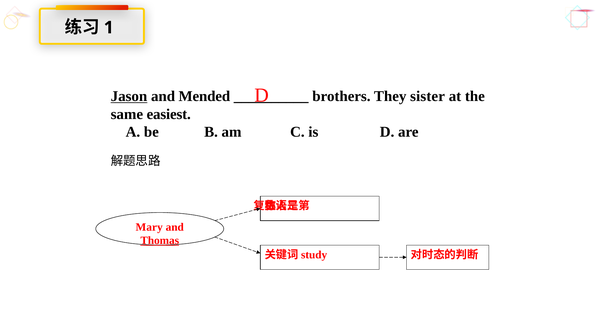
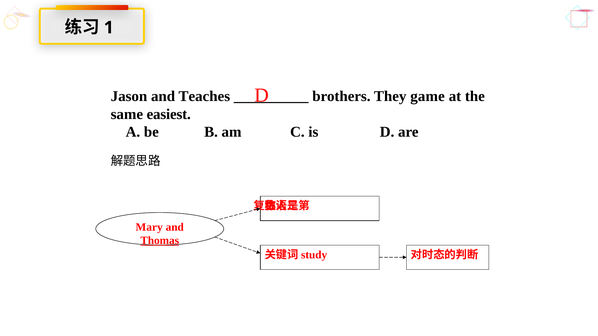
Jason underline: present -> none (129, 96)
Mended: Mended -> Teaches (204, 96)
sister: sister -> game (428, 96)
